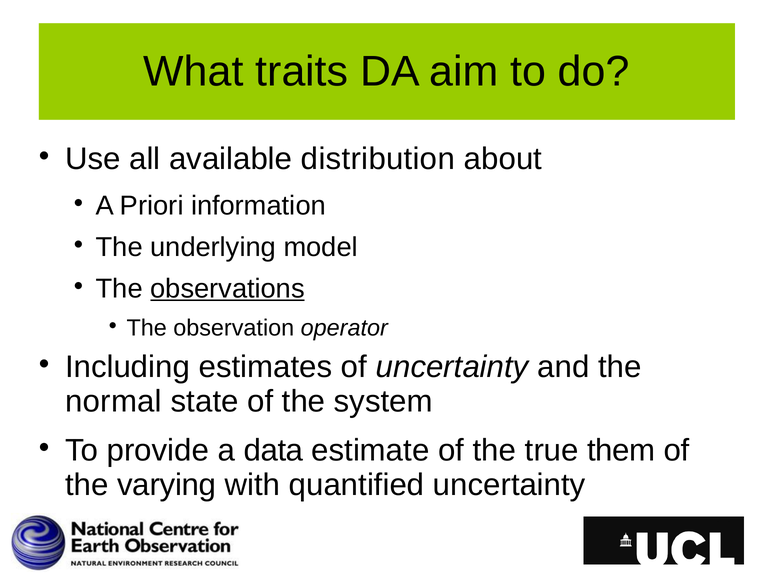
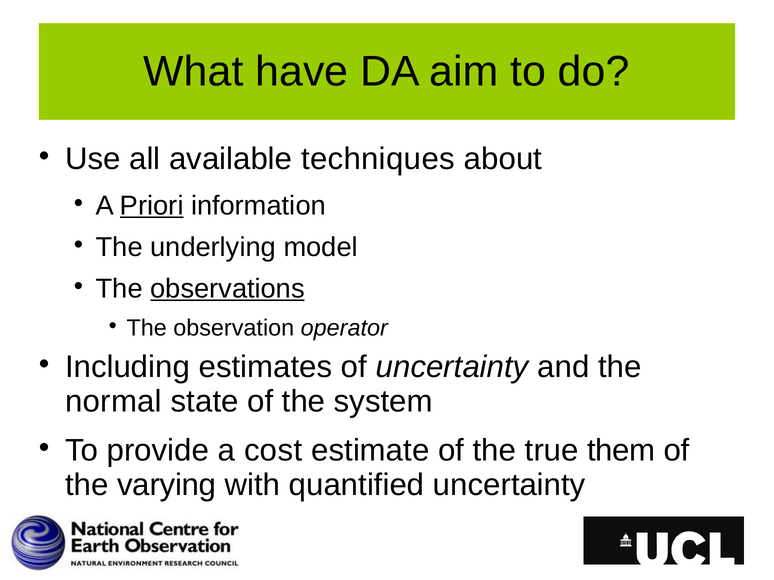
traits: traits -> have (302, 72)
distribution: distribution -> techniques (378, 159)
Priori underline: none -> present (152, 206)
data: data -> cost (273, 451)
